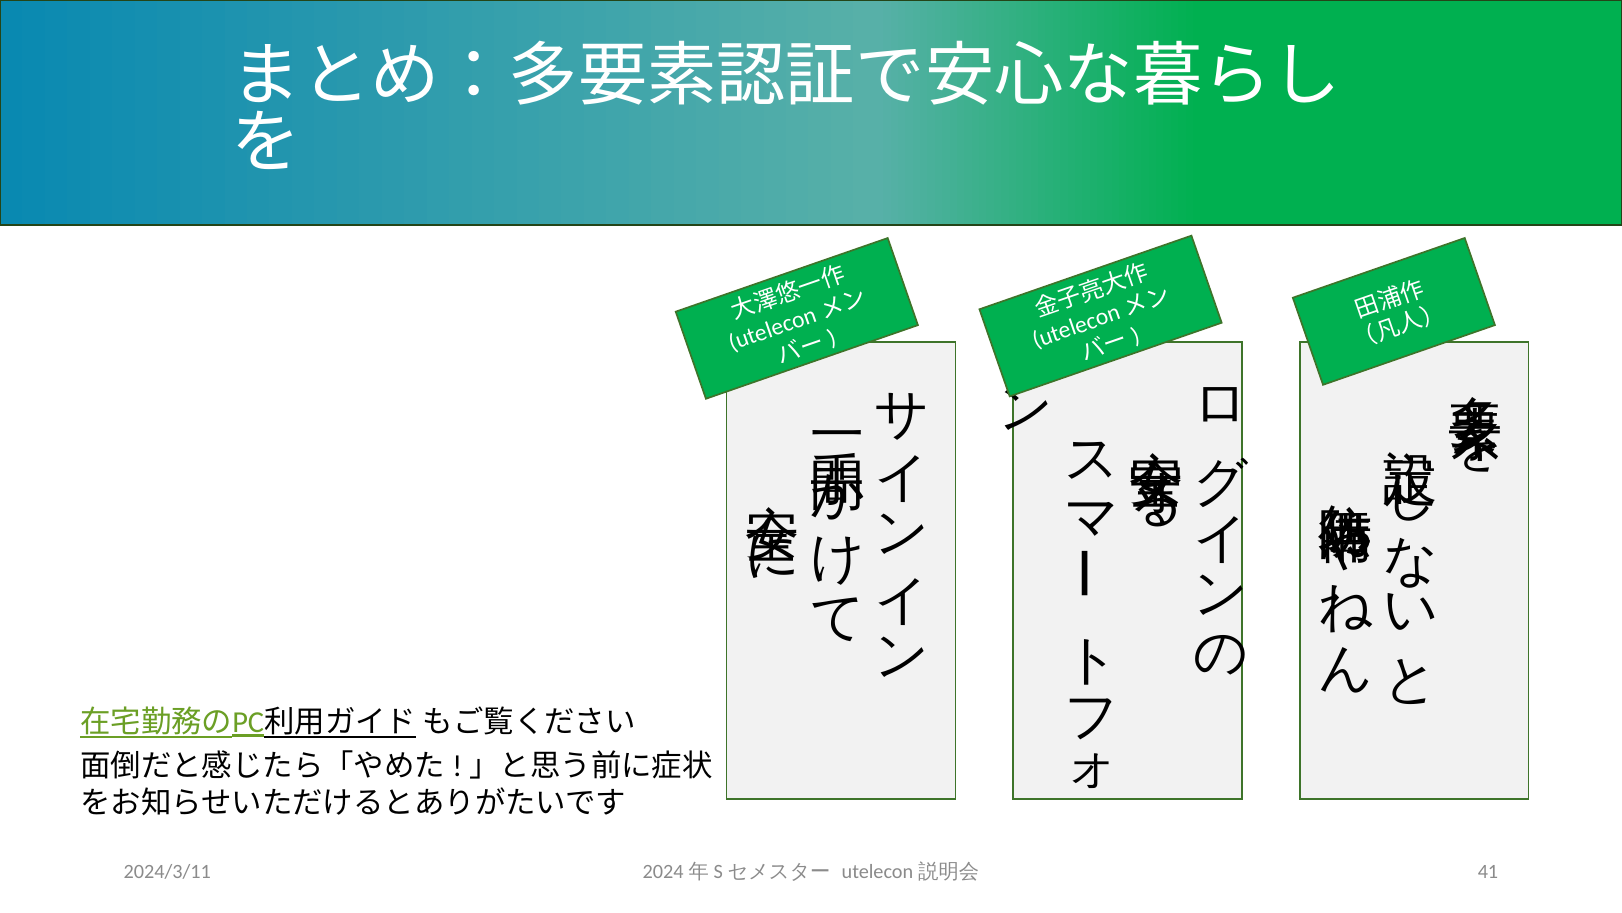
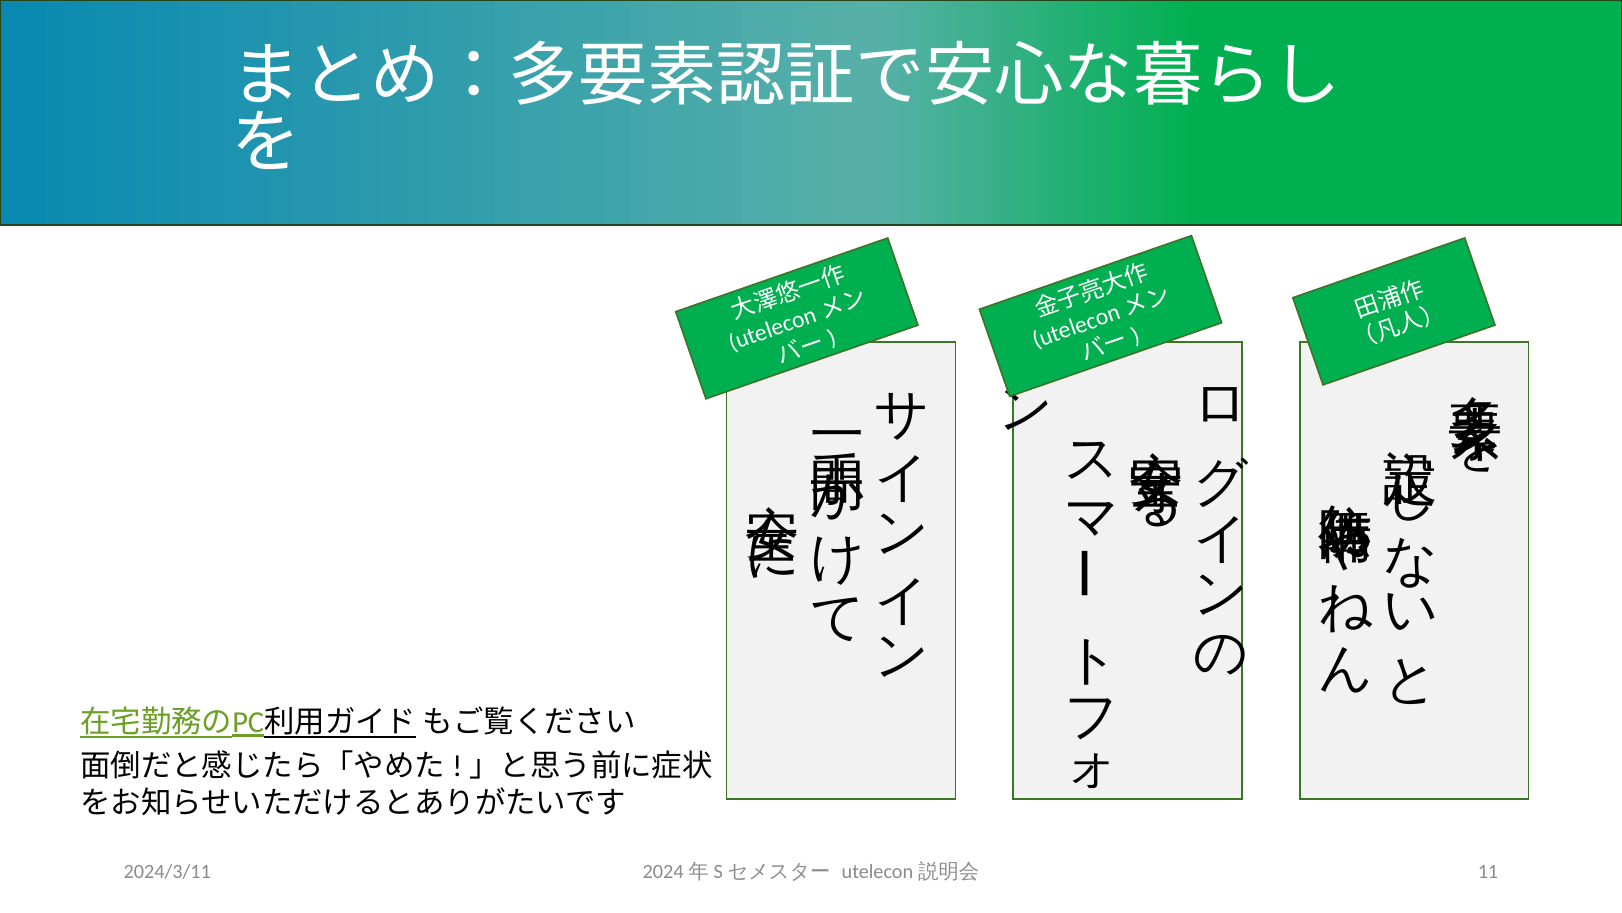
41: 41 -> 11 (1488, 871)
